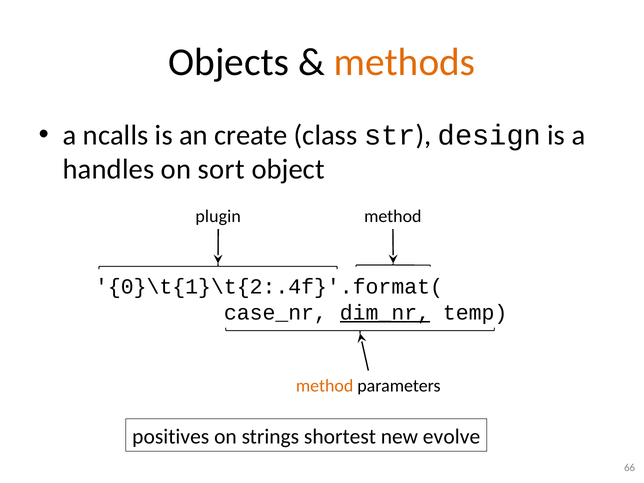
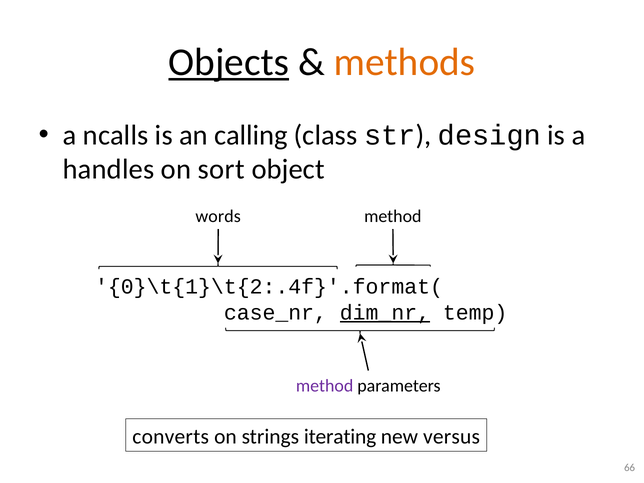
Objects underline: none -> present (229, 62)
create: create -> calling (251, 135)
plugin: plugin -> words (218, 216)
method colour: orange -> purple (325, 386)
positives: positives -> converts (171, 437)
shortest: shortest -> iterating (340, 437)
evolve: evolve -> versus (451, 437)
